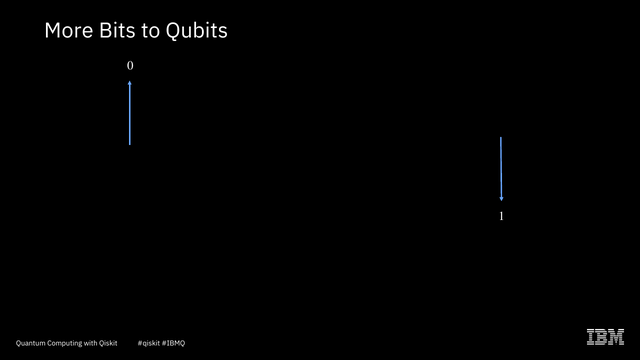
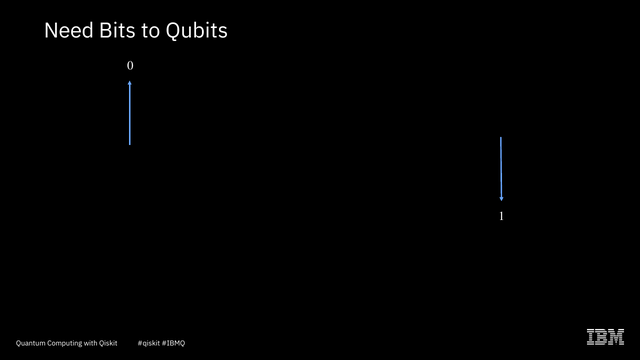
More: More -> Need (69, 31)
